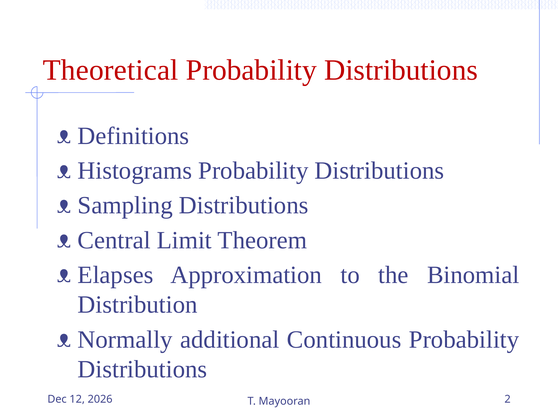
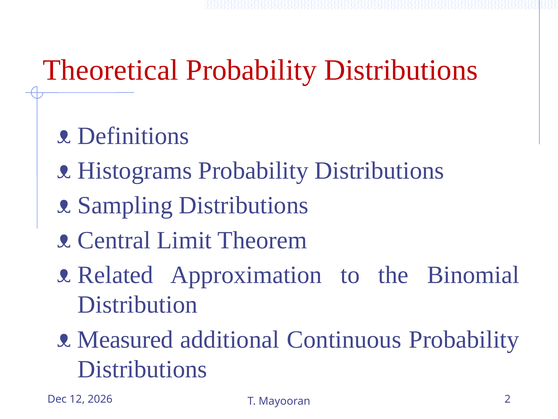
Elapses: Elapses -> Related (116, 275)
Normally: Normally -> Measured (125, 339)
